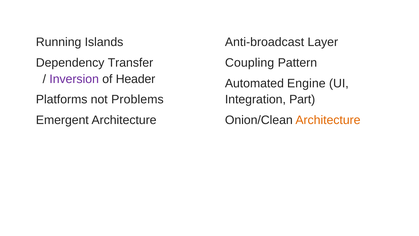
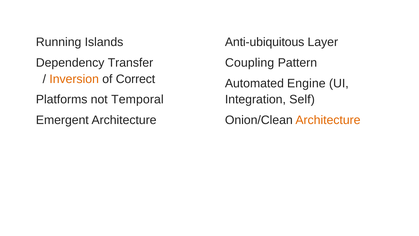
Anti-broadcast: Anti-broadcast -> Anti-ubiquitous (265, 42)
Inversion colour: purple -> orange (74, 79)
Header: Header -> Correct (136, 79)
Problems: Problems -> Temporal (137, 99)
Part: Part -> Self (302, 99)
